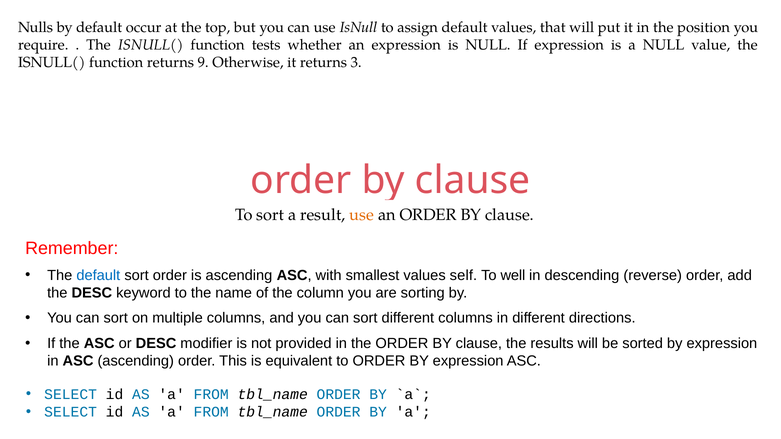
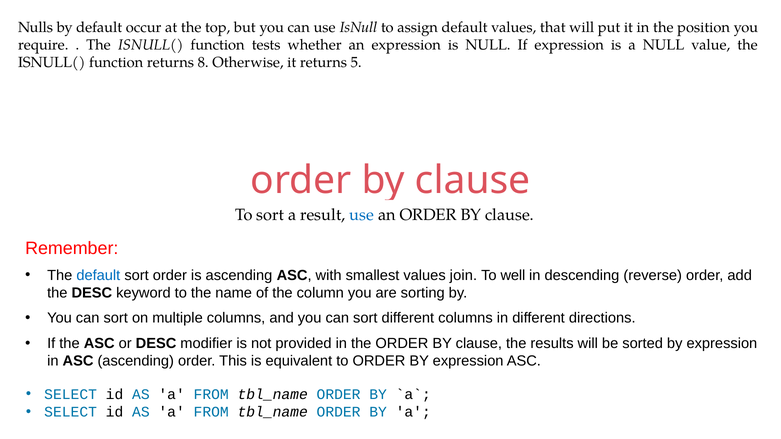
9: 9 -> 8 (203, 62)
3: 3 -> 5 (356, 62)
use colour: orange -> blue (362, 215)
self: self -> join (463, 275)
